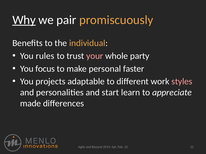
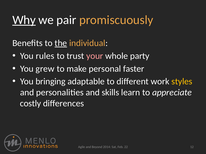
the underline: none -> present (61, 43)
focus: focus -> grew (45, 69)
projects: projects -> bringing (51, 82)
styles colour: pink -> yellow (182, 82)
start: start -> skills (110, 93)
made: made -> costly (31, 104)
